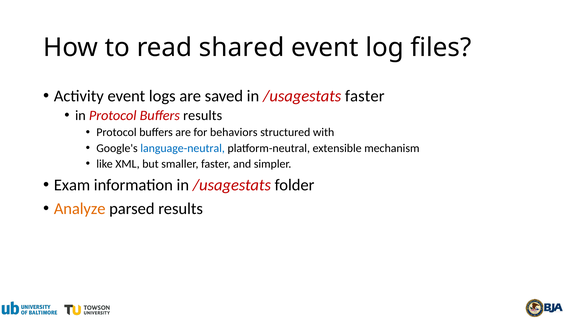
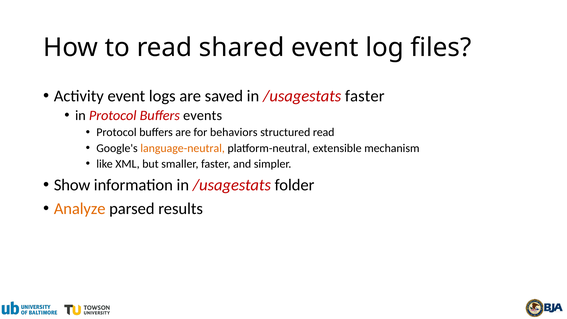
Buffers results: results -> events (203, 115)
structured with: with -> read (324, 132)
language-neutral colour: blue -> orange (183, 148)
Exam: Exam -> Show (72, 185)
